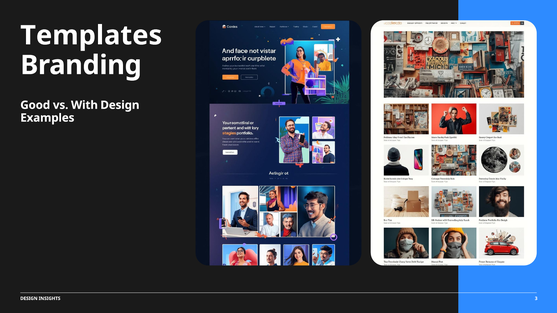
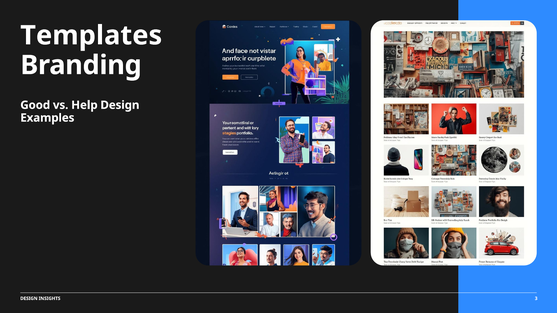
With: With -> Help (84, 105)
